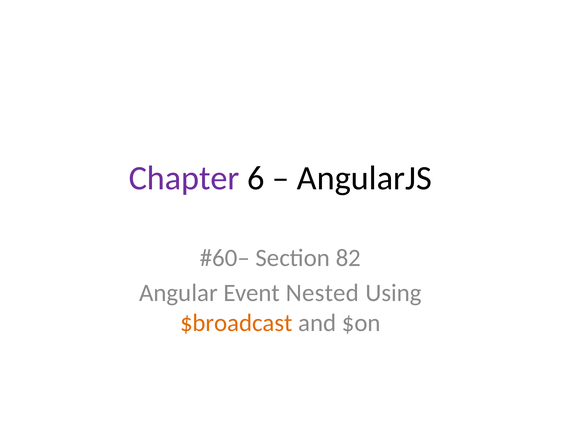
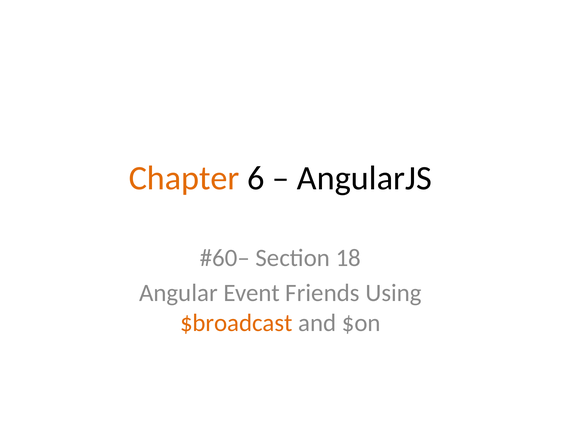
Chapter colour: purple -> orange (184, 178)
82: 82 -> 18 (348, 258)
Nested: Nested -> Friends (322, 293)
